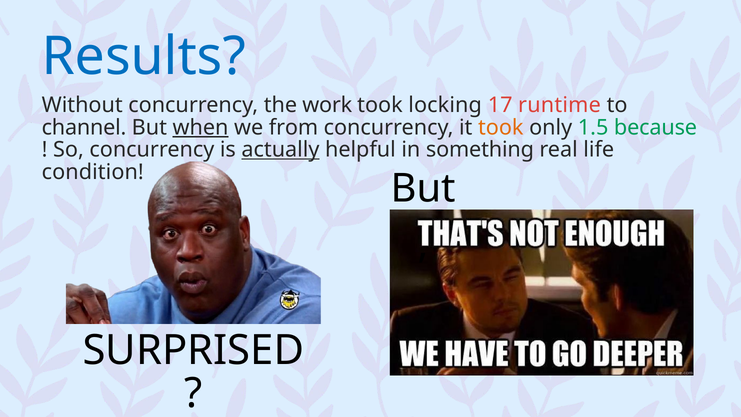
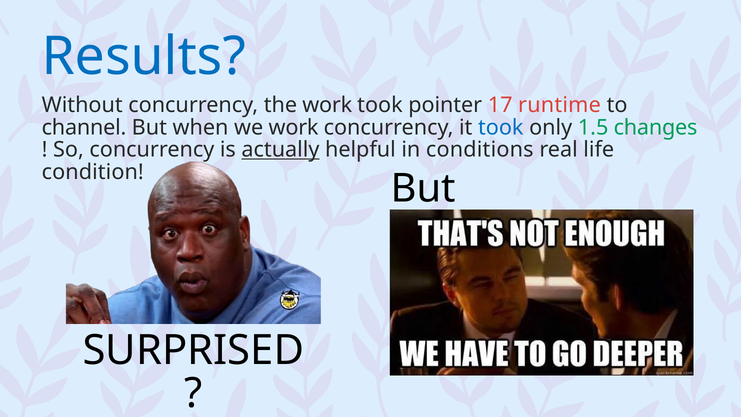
locking: locking -> pointer (445, 105)
when underline: present -> none (200, 127)
we from: from -> work (294, 127)
took colour: orange -> blue (501, 127)
because: because -> changes (656, 127)
something: something -> conditions (480, 150)
